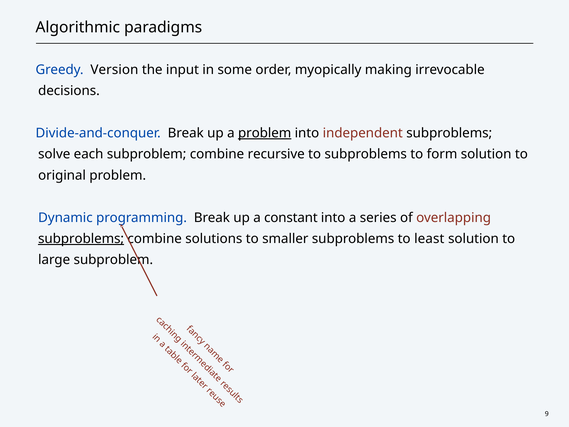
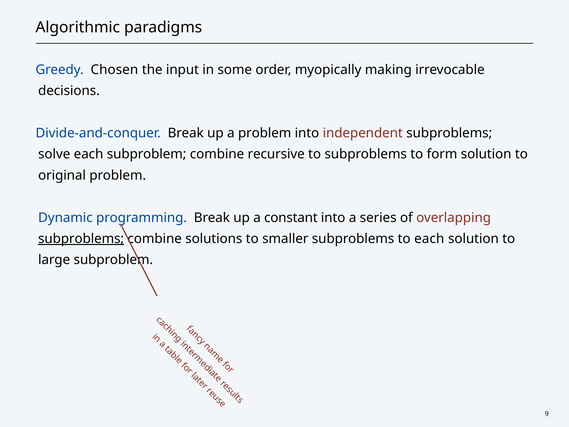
Version: Version -> Chosen (114, 70)
problem underline: present -> none (265, 133)
to least: least -> each (429, 239)
